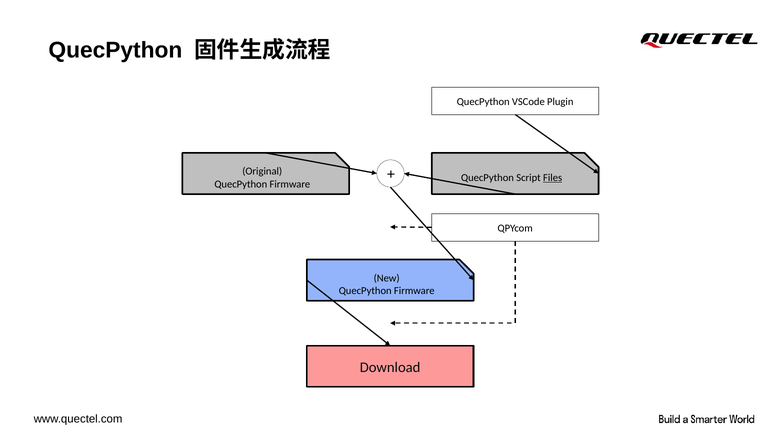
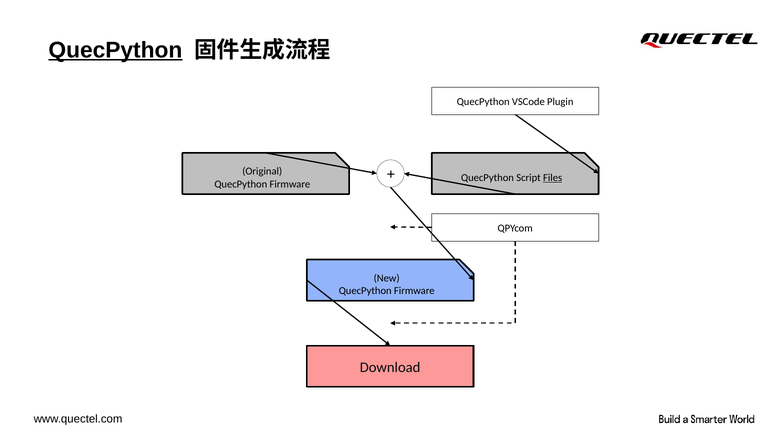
QuecPython underline: none -> present (115, 50)
